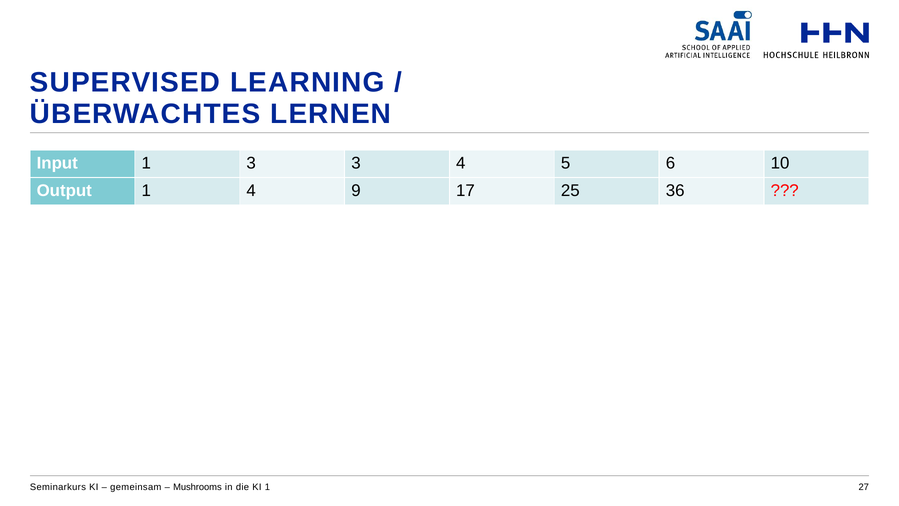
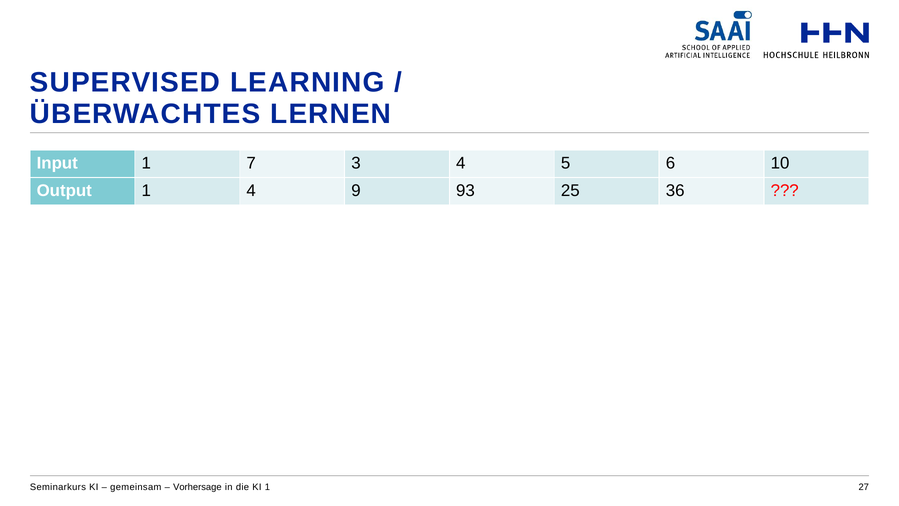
1 3: 3 -> 7 (251, 163)
17: 17 -> 93 (465, 190)
Mushrooms: Mushrooms -> Vorhersage (197, 487)
